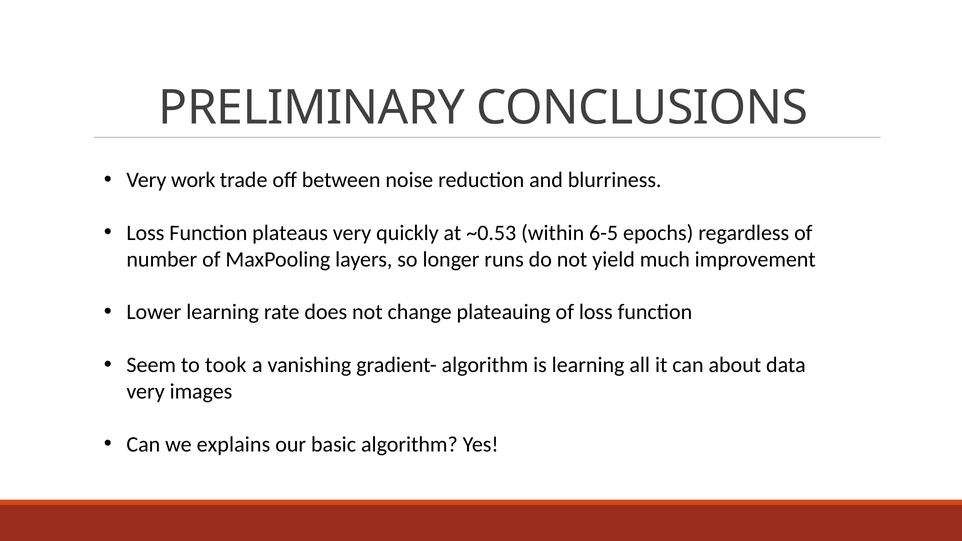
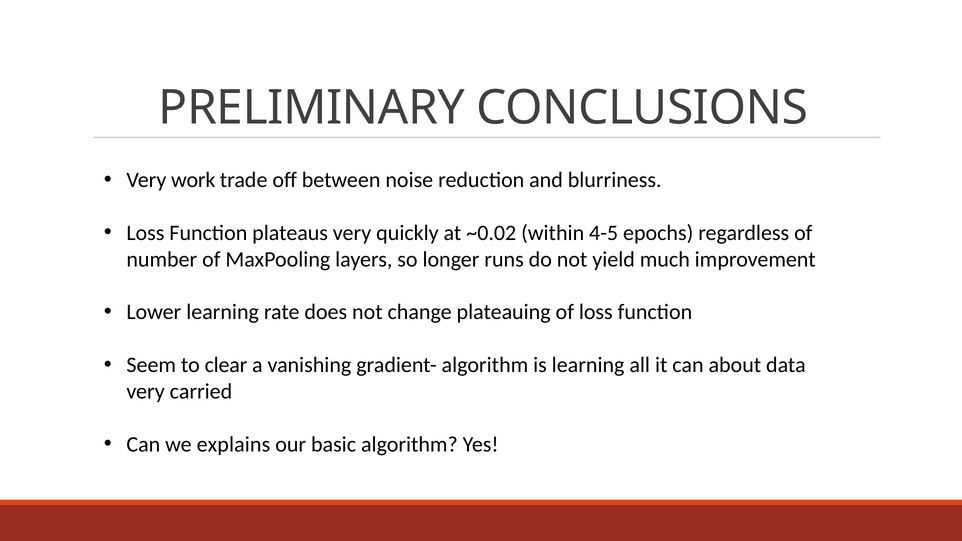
~0.53: ~0.53 -> ~0.02 (491, 233)
6-5: 6-5 -> 4-5 (604, 233)
took: took -> clear (226, 365)
images: images -> carried (201, 392)
